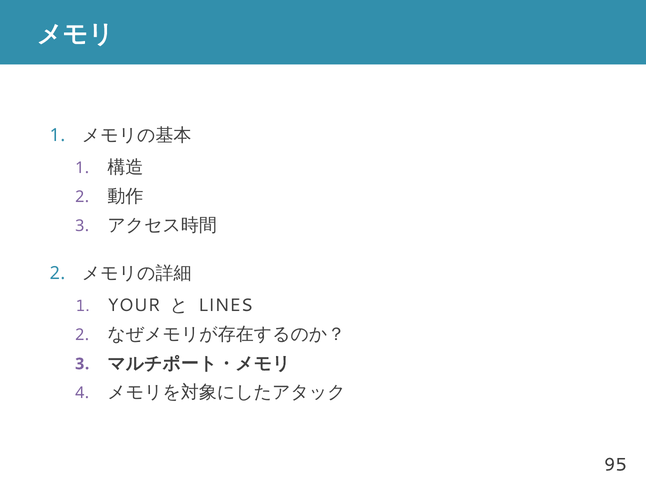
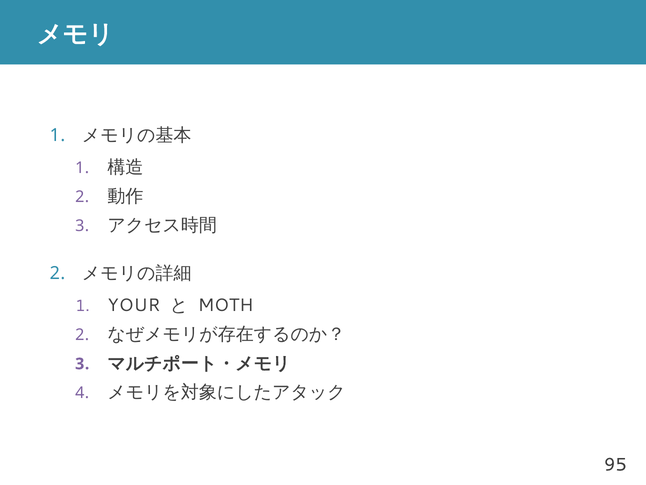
LINES: LINES -> MOTH (226, 305)
